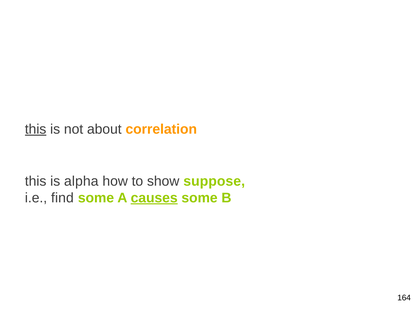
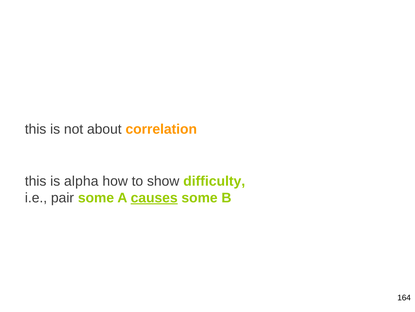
this underline: present -> none (36, 129)
suppose: suppose -> difficulty (214, 181)
find: find -> pair (62, 197)
